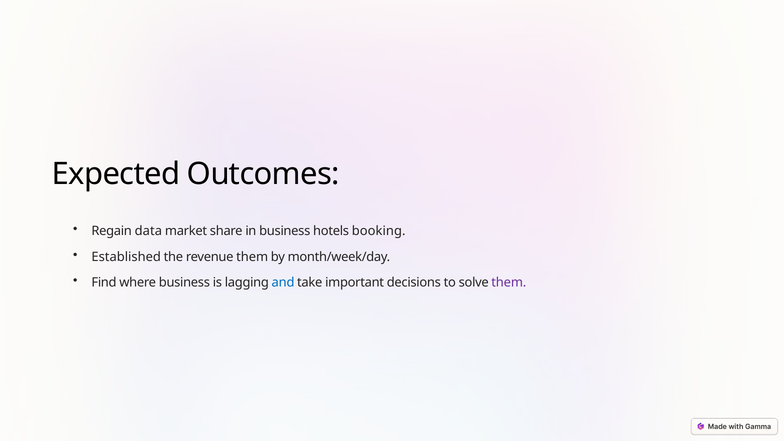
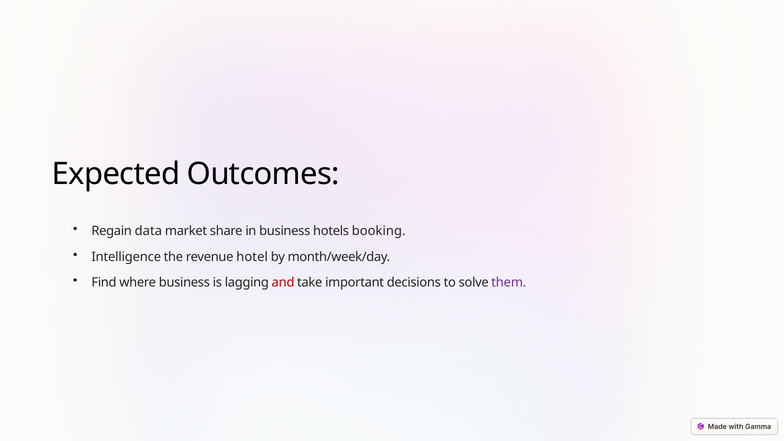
Established: Established -> Intelligence (126, 257)
revenue them: them -> hotel (252, 257)
and colour: blue -> red (283, 283)
